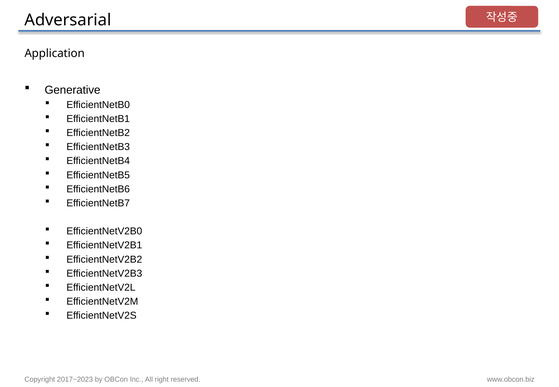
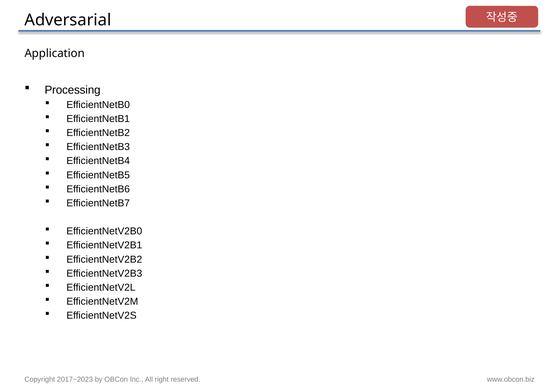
Generative: Generative -> Processing (73, 90)
